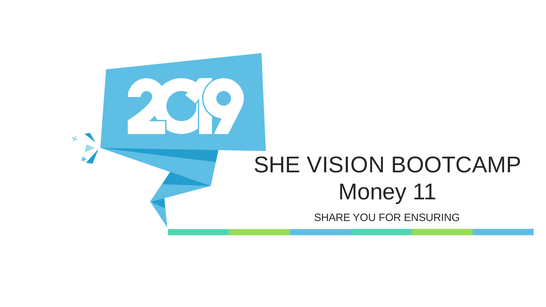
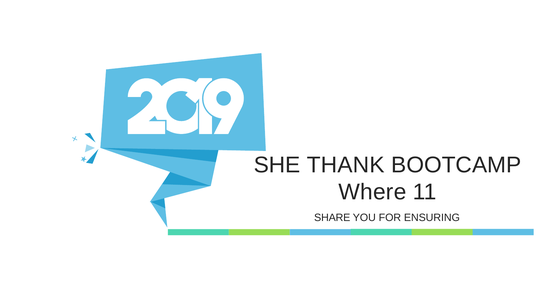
VISION: VISION -> THANK (346, 165)
Money: Money -> Where (372, 192)
